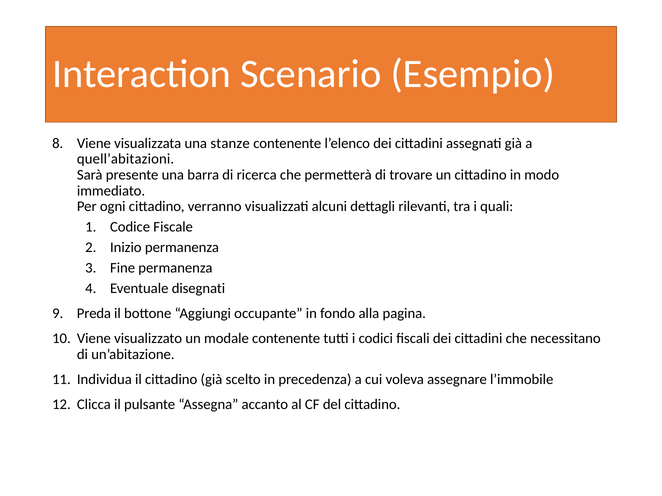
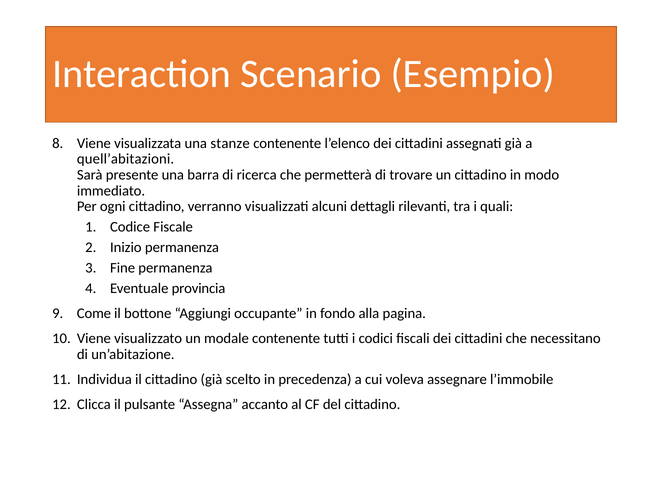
disegnati: disegnati -> provincia (198, 289)
Preda: Preda -> Come (94, 314)
